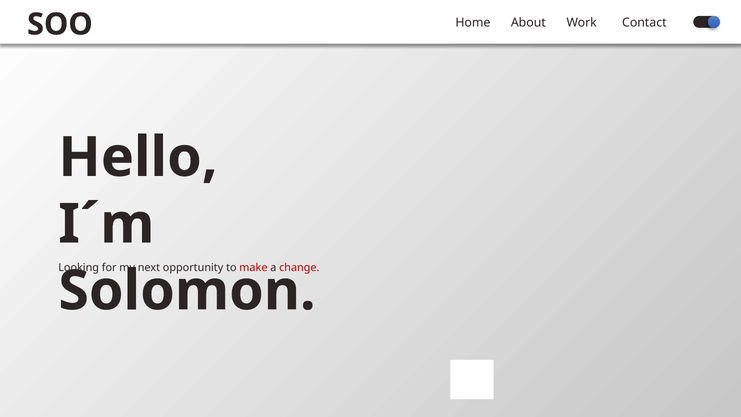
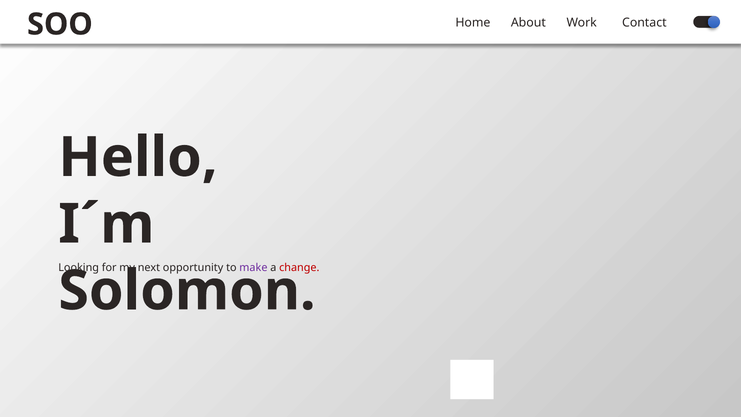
make colour: red -> purple (253, 268)
